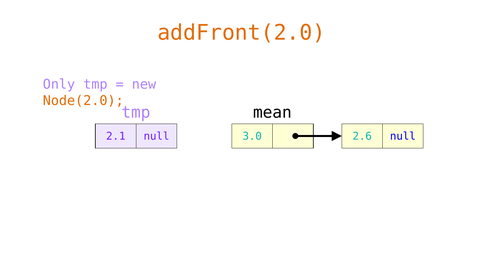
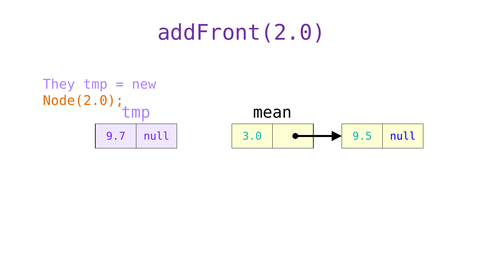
addFront(2.0 colour: orange -> purple (241, 33)
Only: Only -> They (59, 84)
2.1: 2.1 -> 9.7 (116, 136)
2.6: 2.6 -> 9.5 (362, 136)
